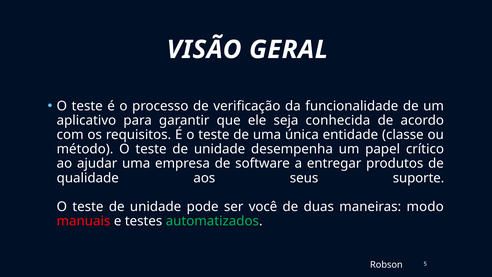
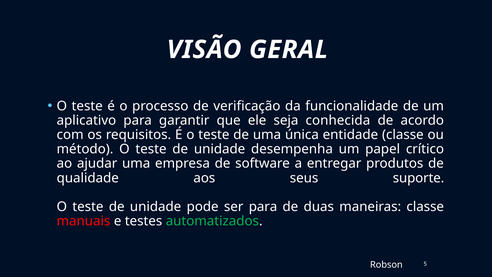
ser você: você -> para (263, 207)
maneiras modo: modo -> classe (425, 207)
